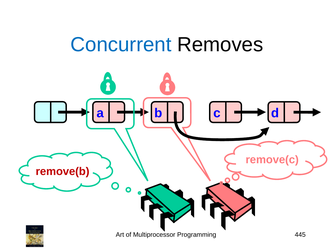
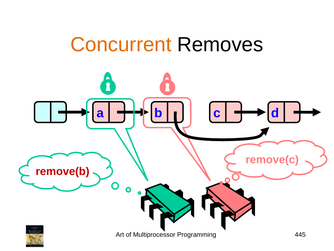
Concurrent colour: blue -> orange (121, 45)
